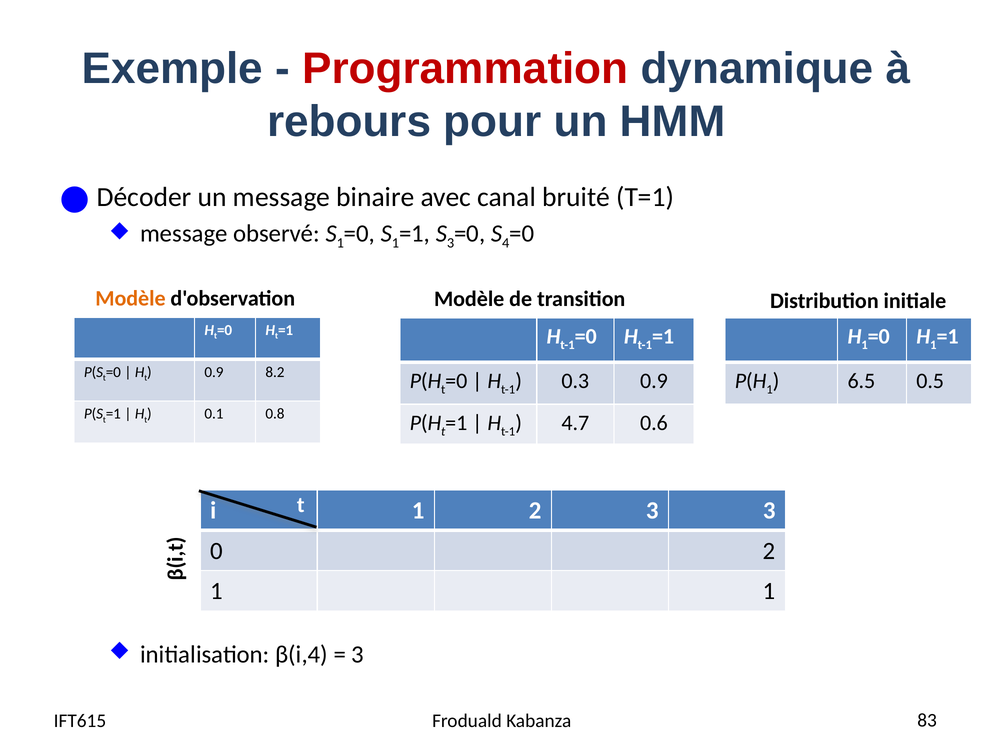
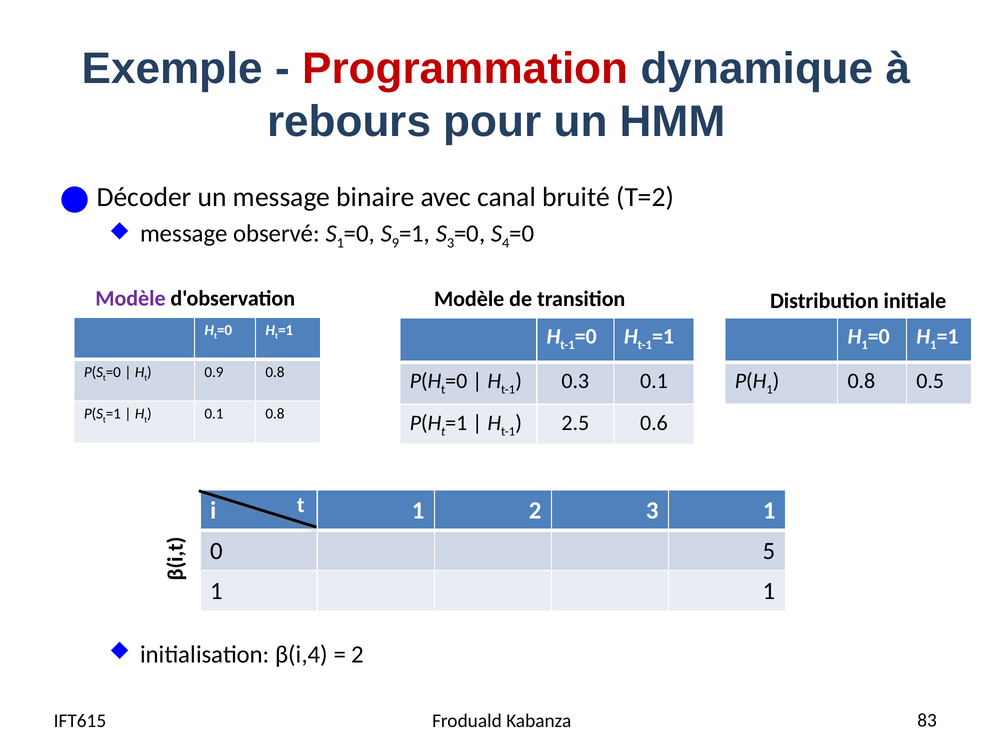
T=1: T=1 -> T=2 (645, 197)
1: 1 -> 9 (395, 243)
Modèle colour: orange -> purple (130, 298)
0.9 8.2: 8.2 -> 0.8 (275, 372)
0.3 0.9: 0.9 -> 0.1 (654, 381)
6.5: 6.5 -> 0.8 (861, 381)
4.7: 4.7 -> 2.5 (575, 423)
3 3: 3 -> 1 (769, 510)
0 2: 2 -> 5 (769, 551)
3: 3 -> 2 (358, 655)
